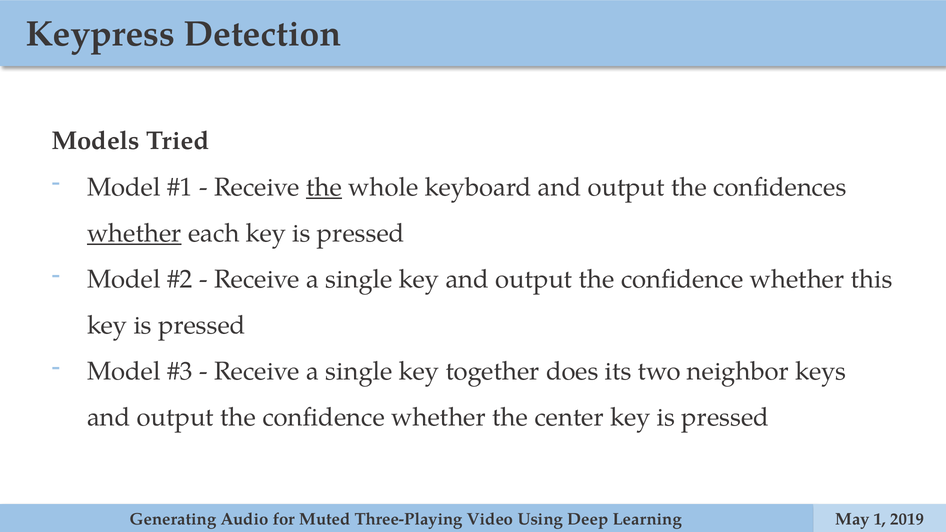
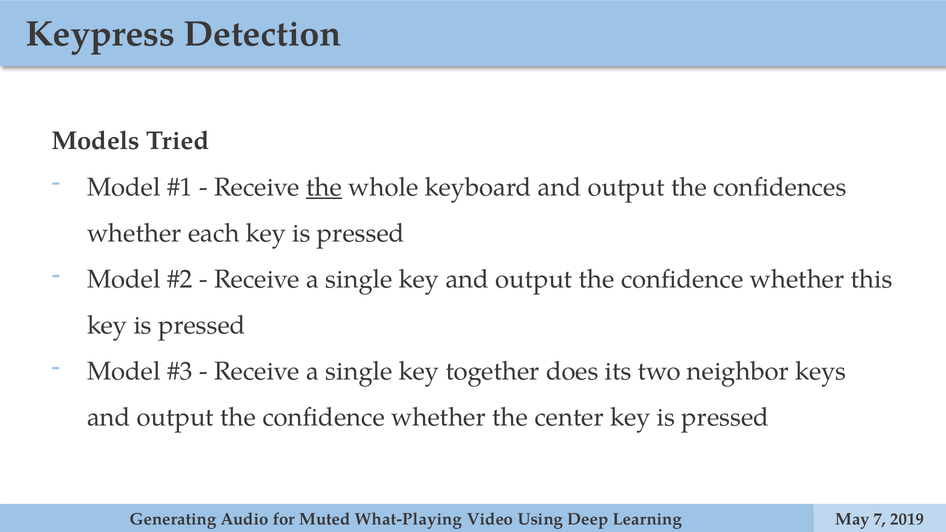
whether underline: present -> none (134, 233)
Three-Playing: Three-Playing -> What-Playing (408, 519)
1: 1 -> 7 (880, 519)
